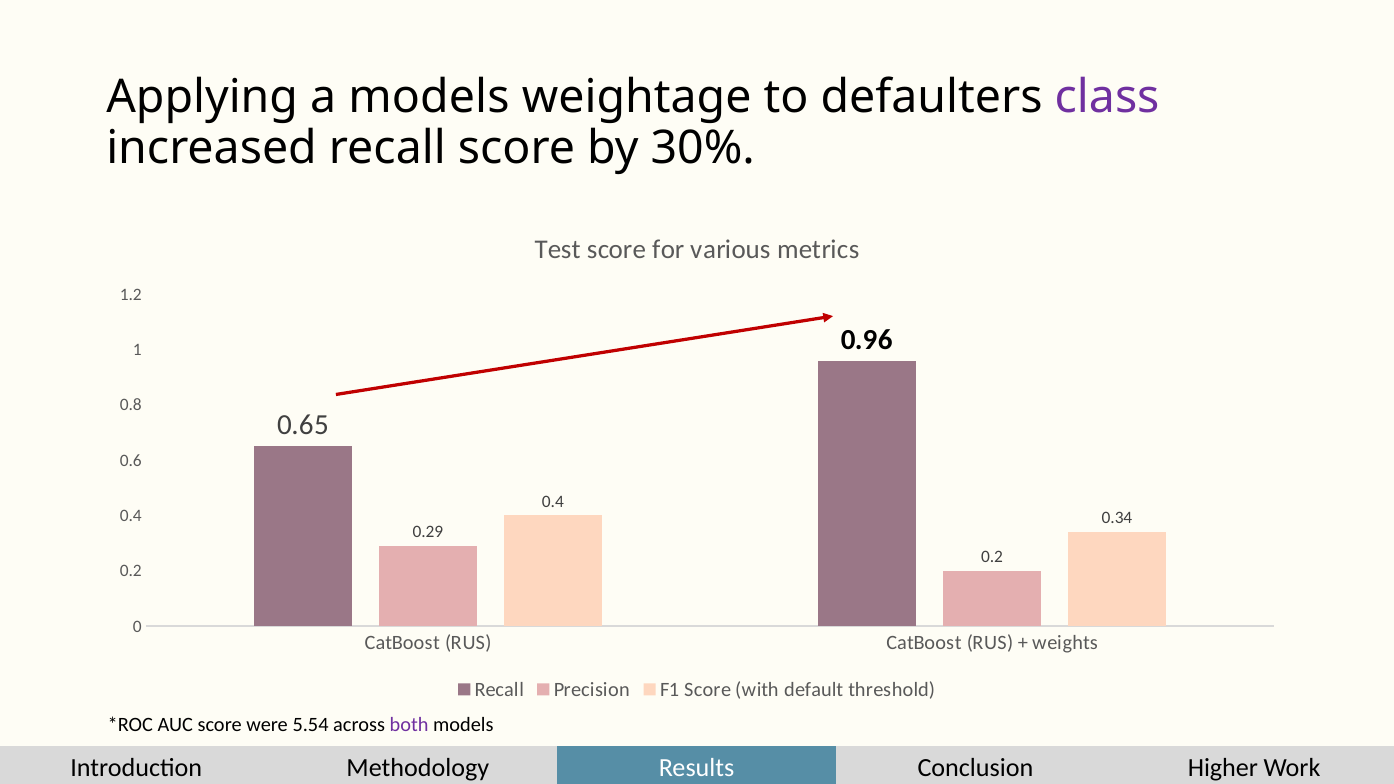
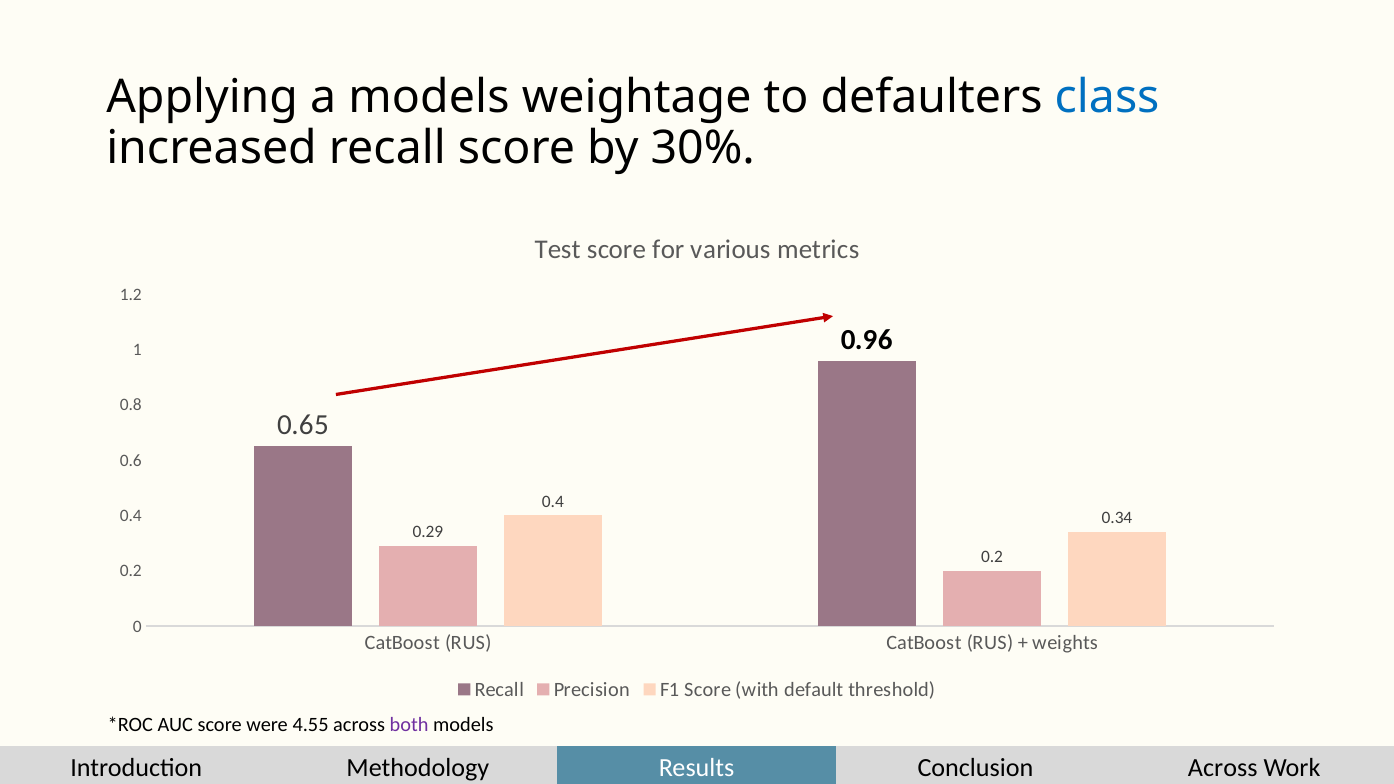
class colour: purple -> blue (1107, 98)
5.54: 5.54 -> 4.55 (311, 725)
Conclusion Higher: Higher -> Across (1223, 768)
